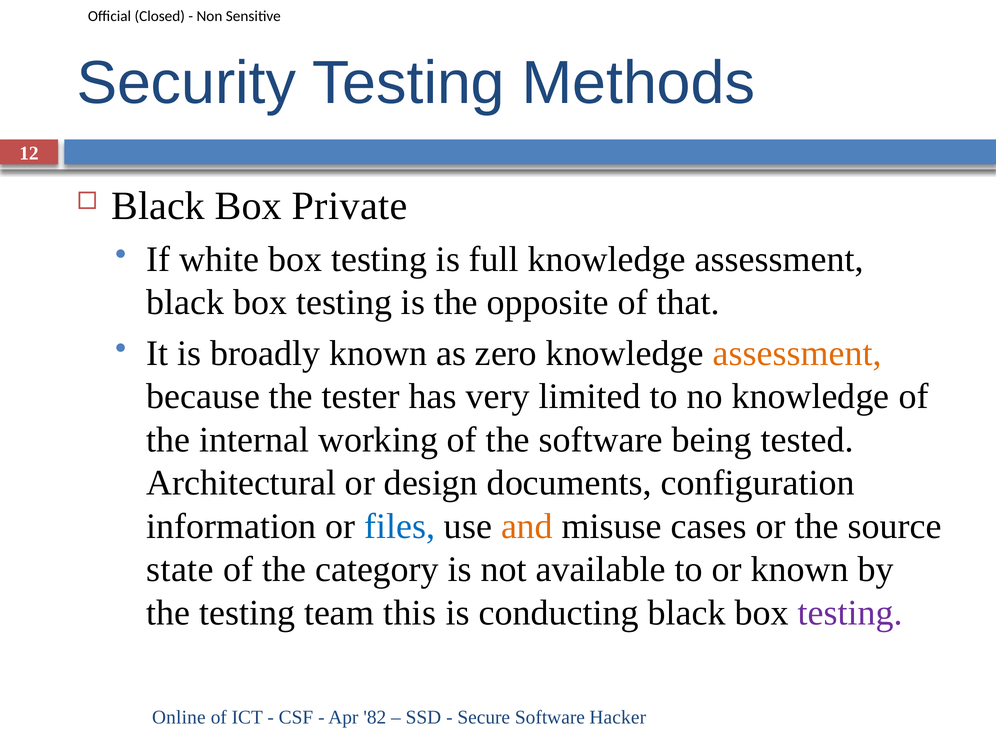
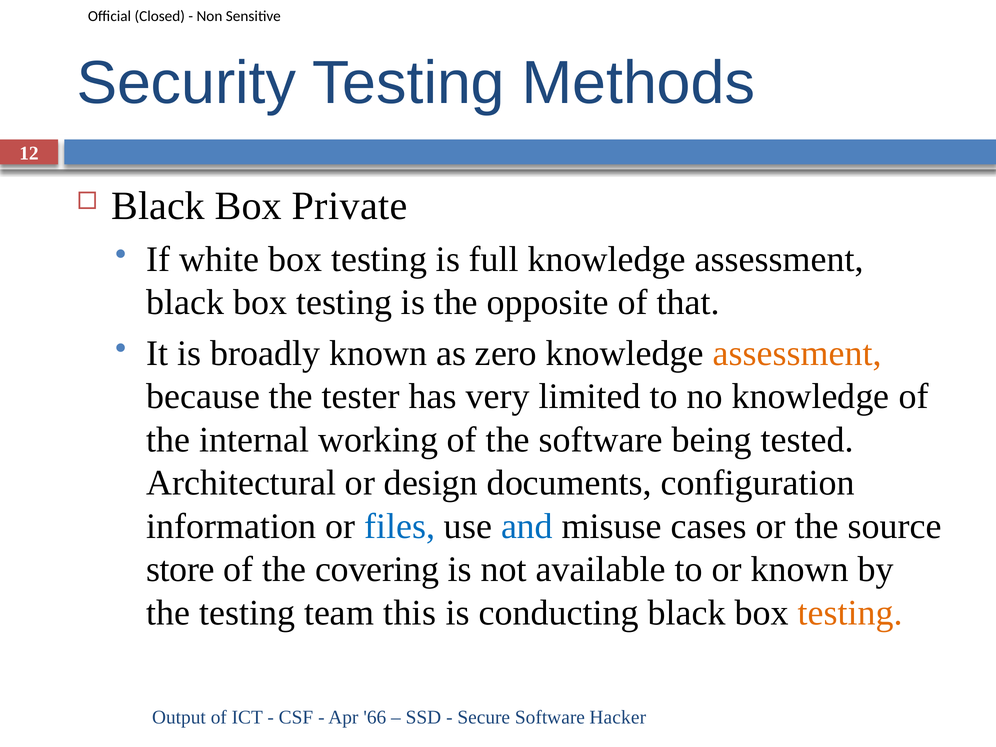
and colour: orange -> blue (527, 526)
state: state -> store (180, 570)
category: category -> covering (377, 570)
testing colour: purple -> orange (850, 613)
Online: Online -> Output (179, 717)
82: 82 -> 66 (375, 717)
